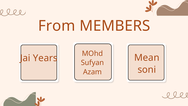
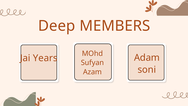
From: From -> Deep (57, 26)
Mean: Mean -> Adam (147, 58)
